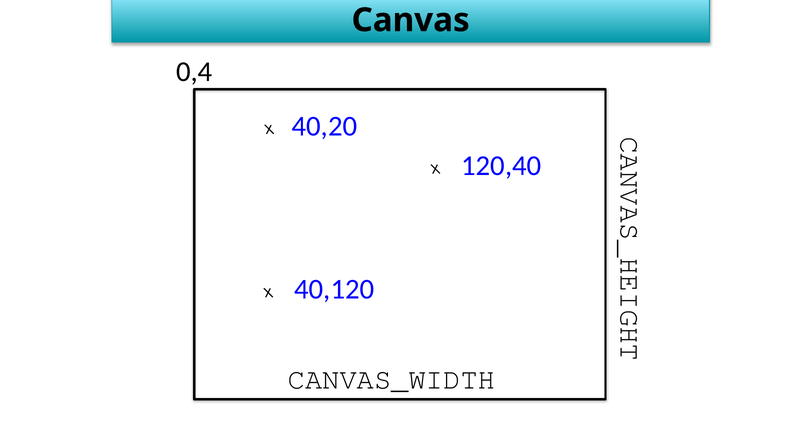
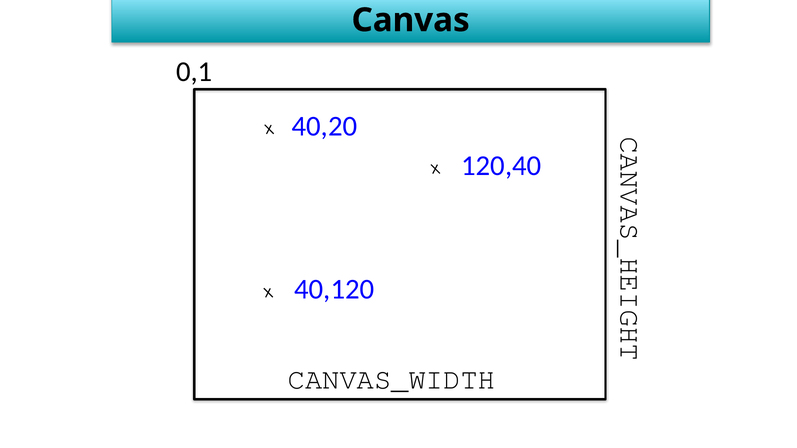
0,4: 0,4 -> 0,1 (194, 72)
